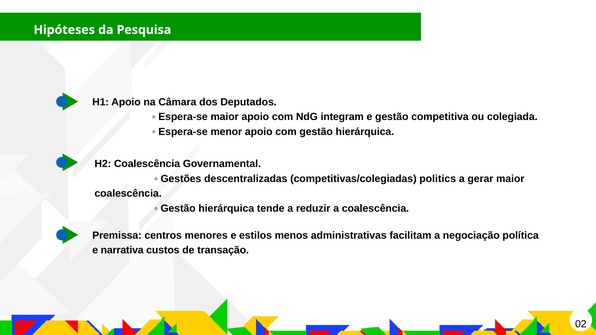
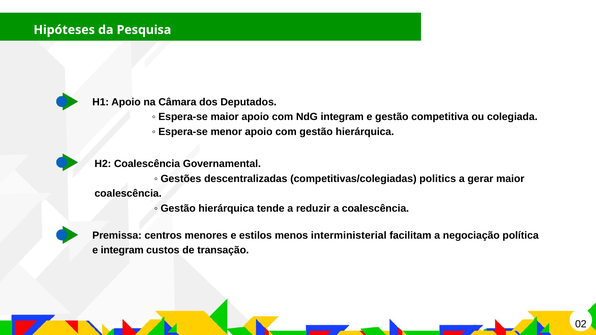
administrativas: administrativas -> interministerial (349, 236)
e narrativa: narrativa -> integram (122, 250)
